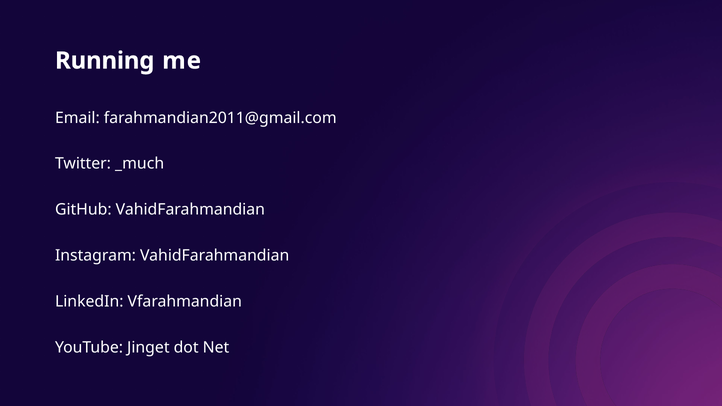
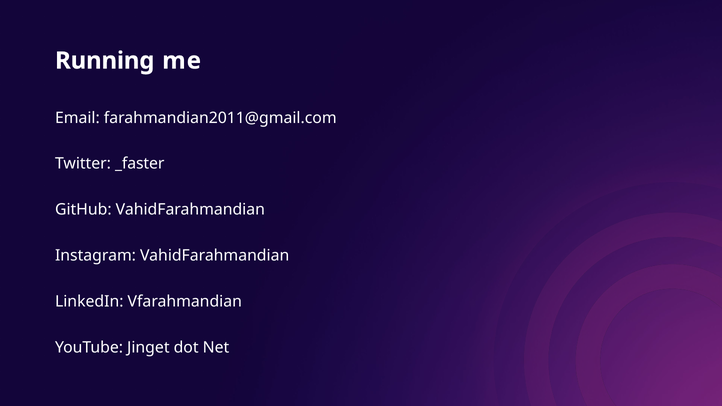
_much: _much -> _faster (140, 164)
